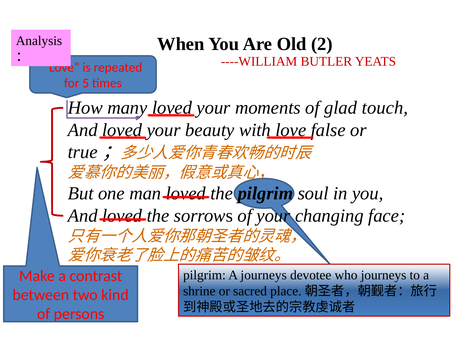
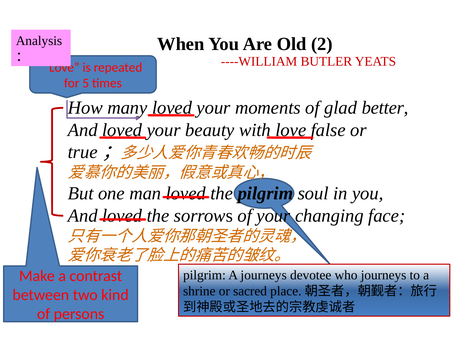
touch: touch -> better (385, 108)
